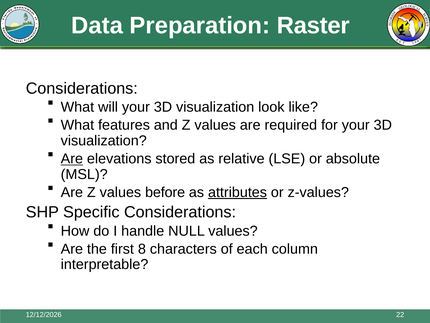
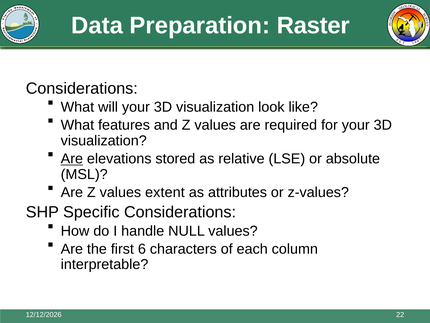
before: before -> extent (165, 192)
attributes underline: present -> none (237, 192)
8: 8 -> 6 (142, 249)
